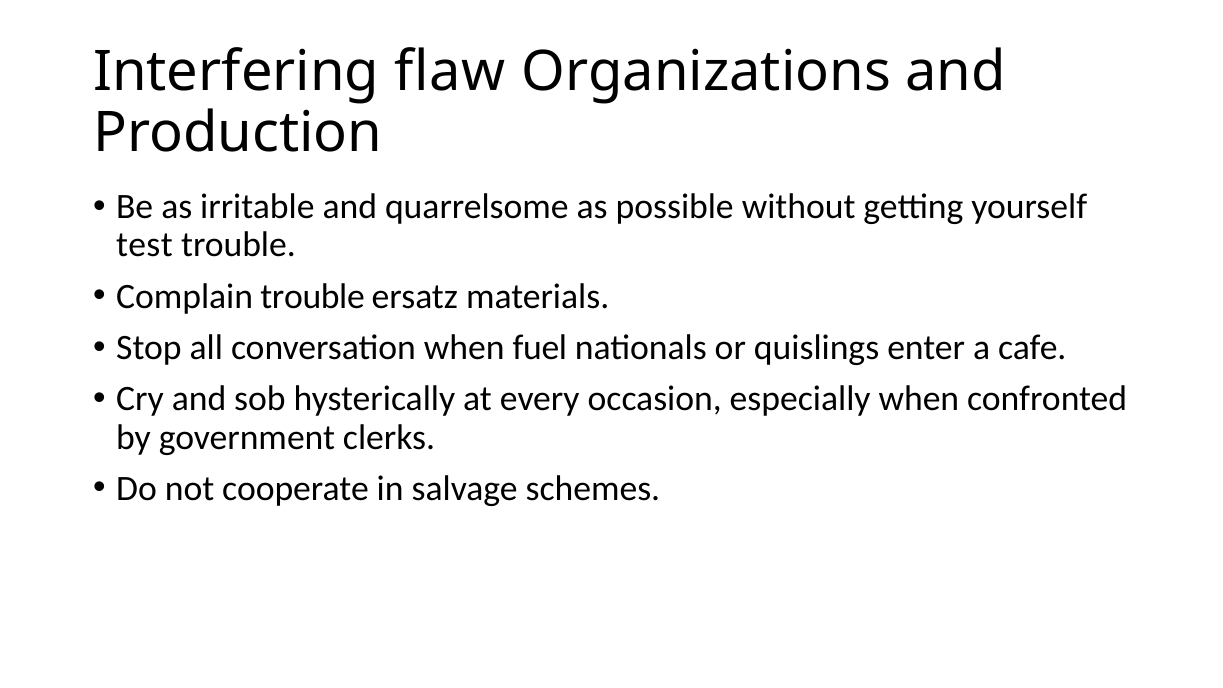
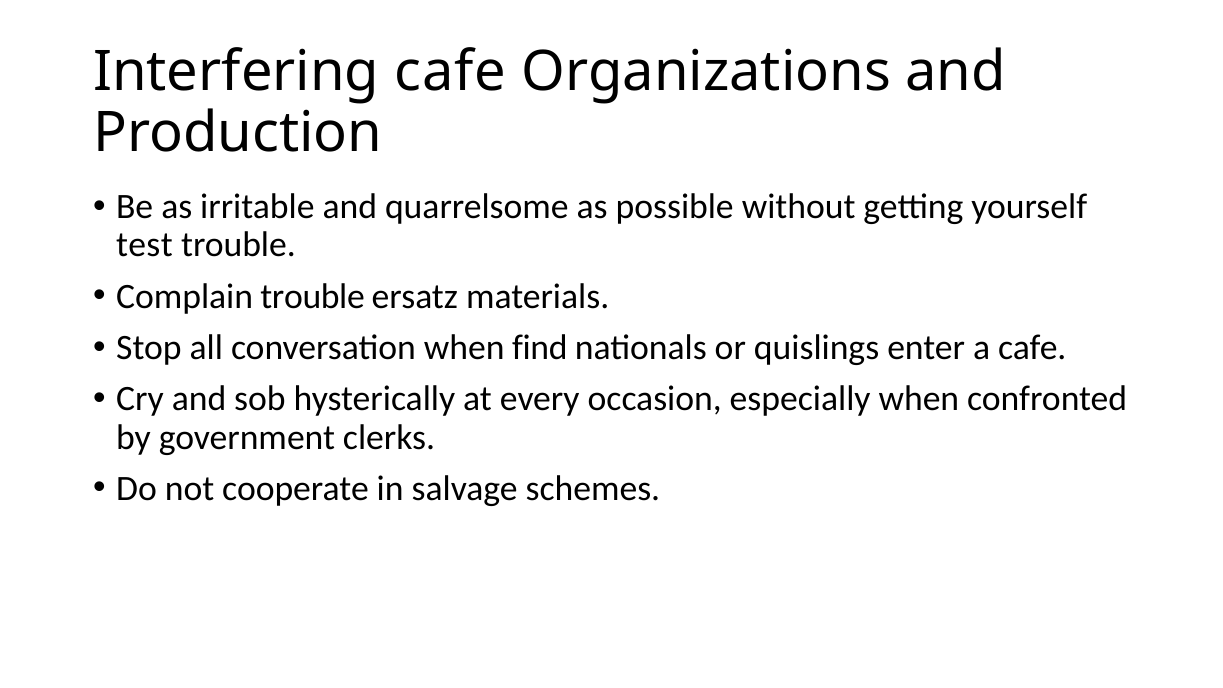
Interfering flaw: flaw -> cafe (450, 72)
fuel: fuel -> find (540, 348)
